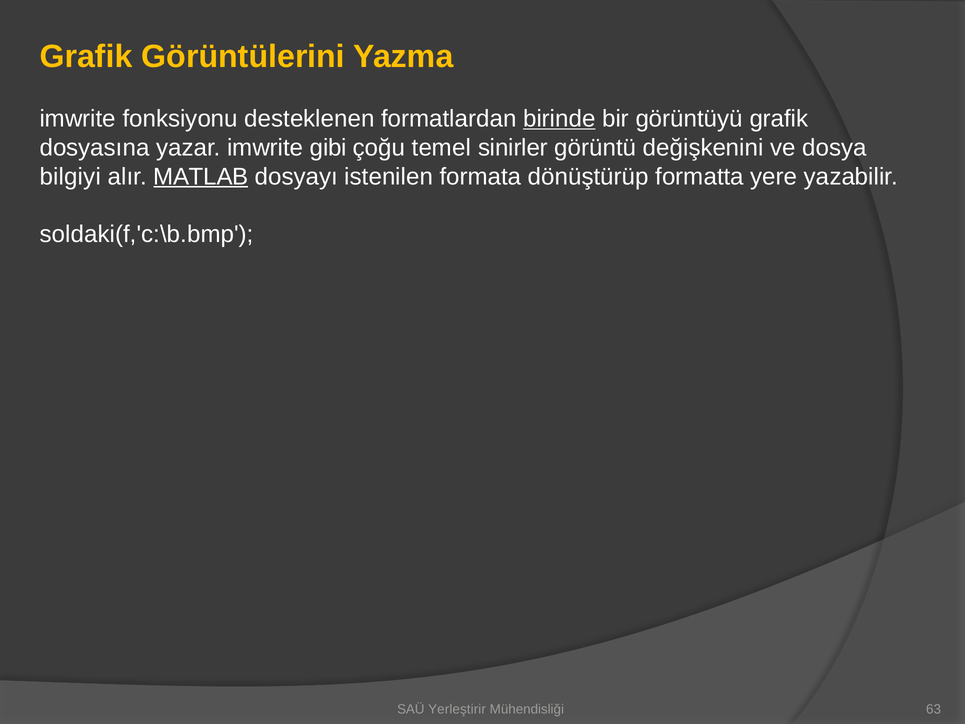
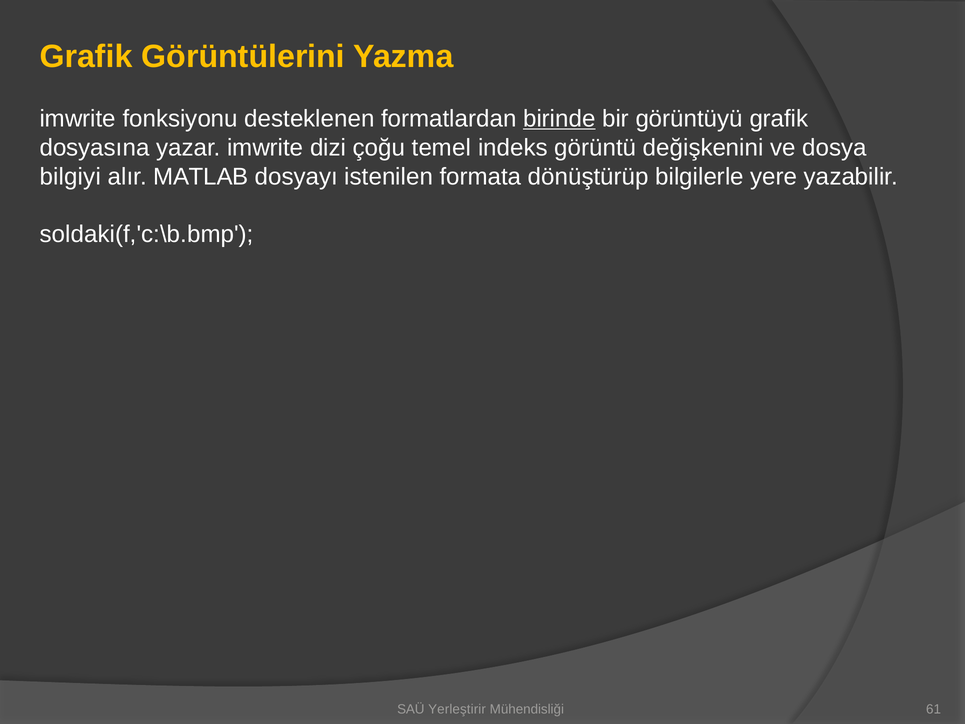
gibi: gibi -> dizi (328, 148)
sinirler: sinirler -> indeks (513, 148)
MATLAB underline: present -> none (201, 176)
formatta: formatta -> bilgilerle (700, 176)
63: 63 -> 61 (934, 709)
